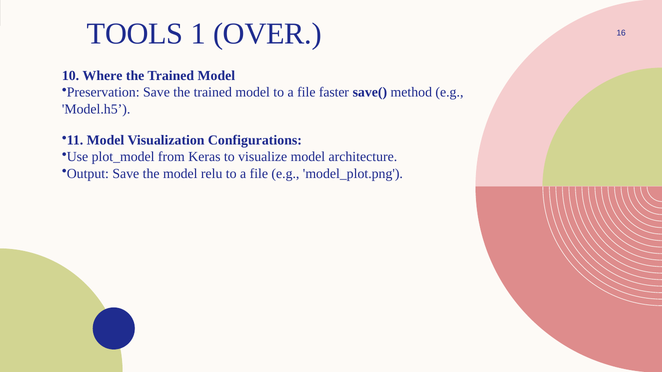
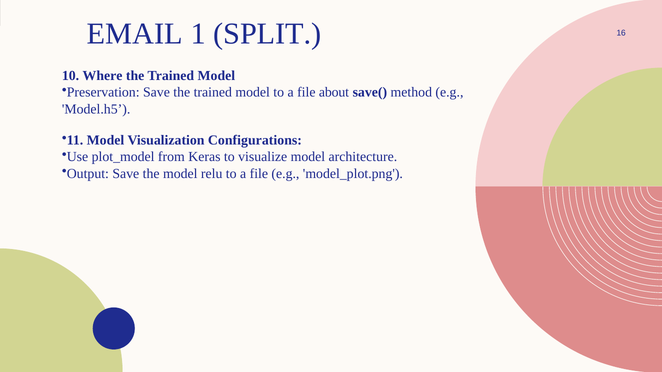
TOOLS: TOOLS -> EMAIL (135, 34)
OVER: OVER -> SPLIT (267, 34)
faster: faster -> about (334, 93)
